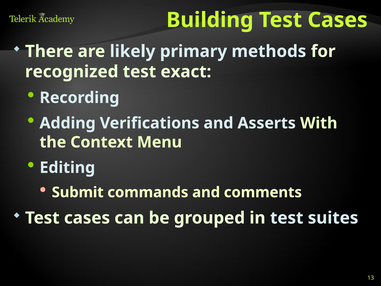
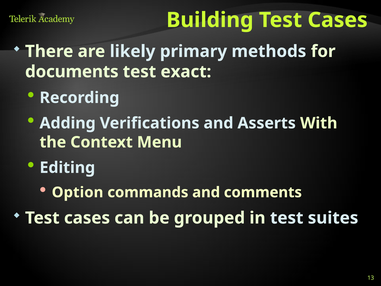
recognized: recognized -> documents (72, 72)
Submit: Submit -> Option (78, 192)
